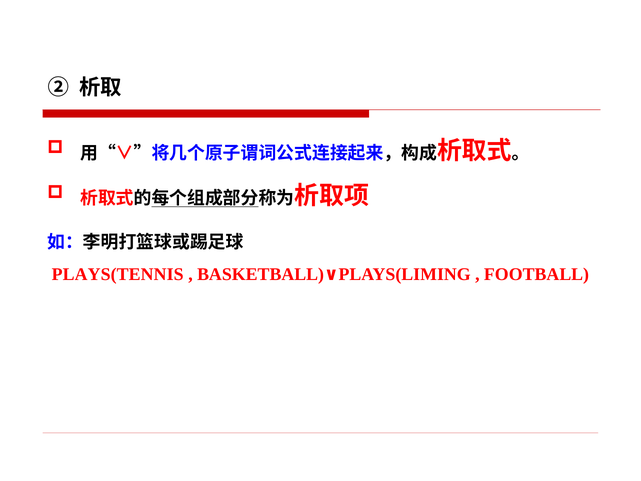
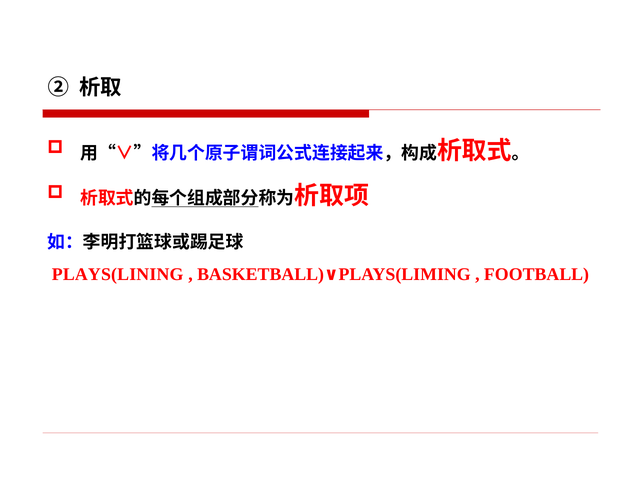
PLAYS(TENNIS: PLAYS(TENNIS -> PLAYS(LINING (118, 274)
